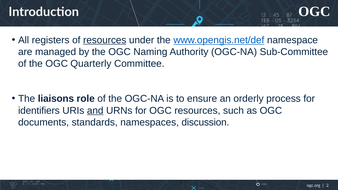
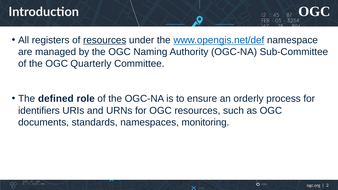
liaisons: liaisons -> defined (56, 99)
and underline: present -> none (95, 111)
discussion: discussion -> monitoring (205, 122)
